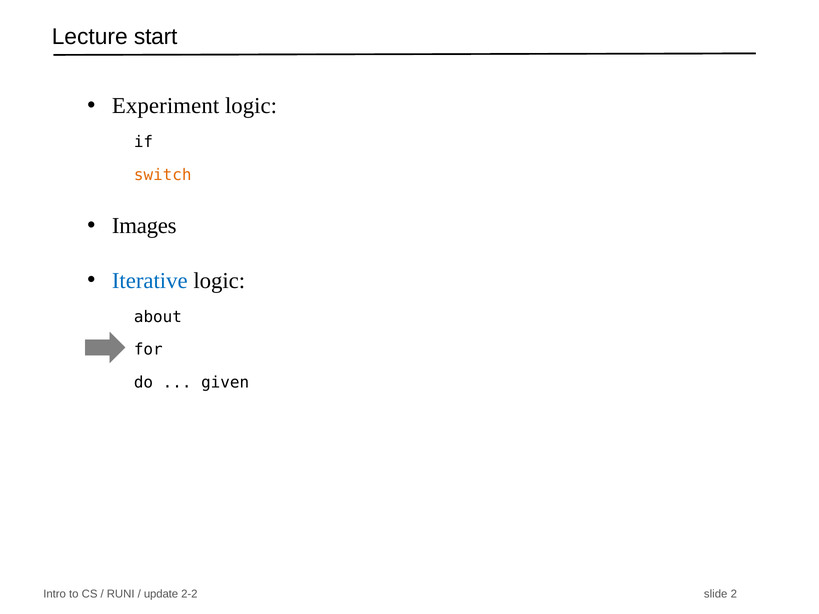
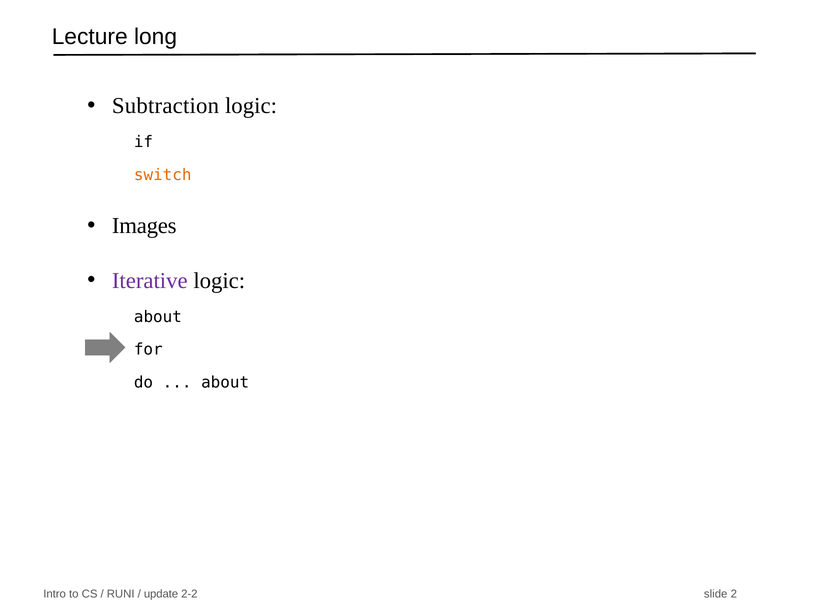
start: start -> long (156, 37)
Experiment: Experiment -> Subtraction (166, 106)
Iterative colour: blue -> purple (150, 281)
given: given -> about (225, 383)
